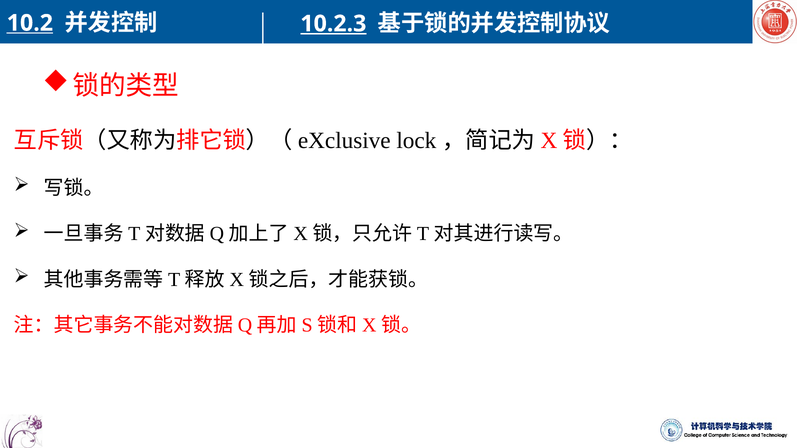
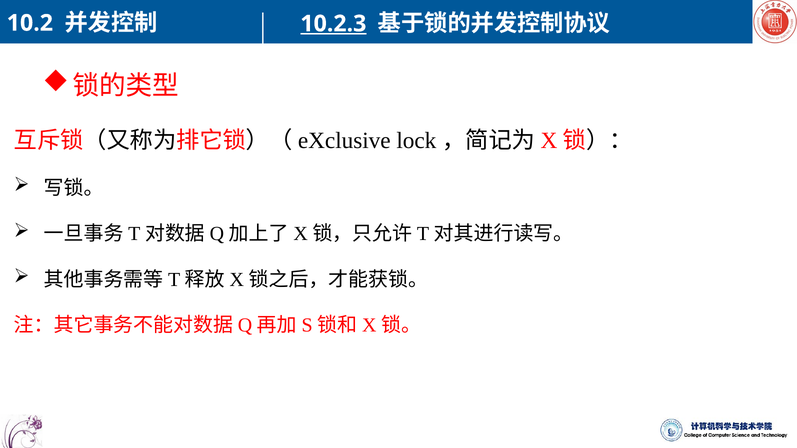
10.2 underline: present -> none (30, 23)
